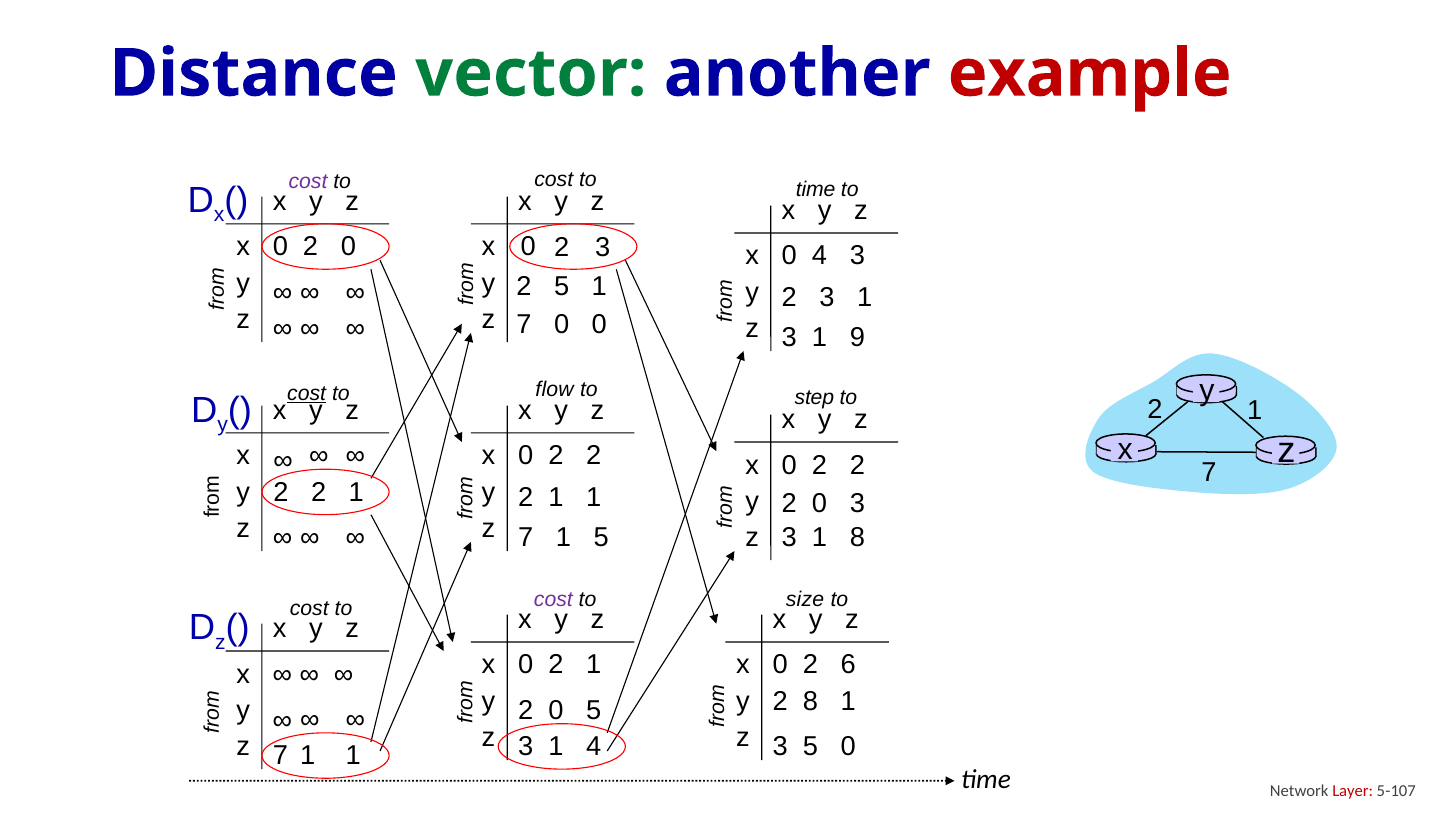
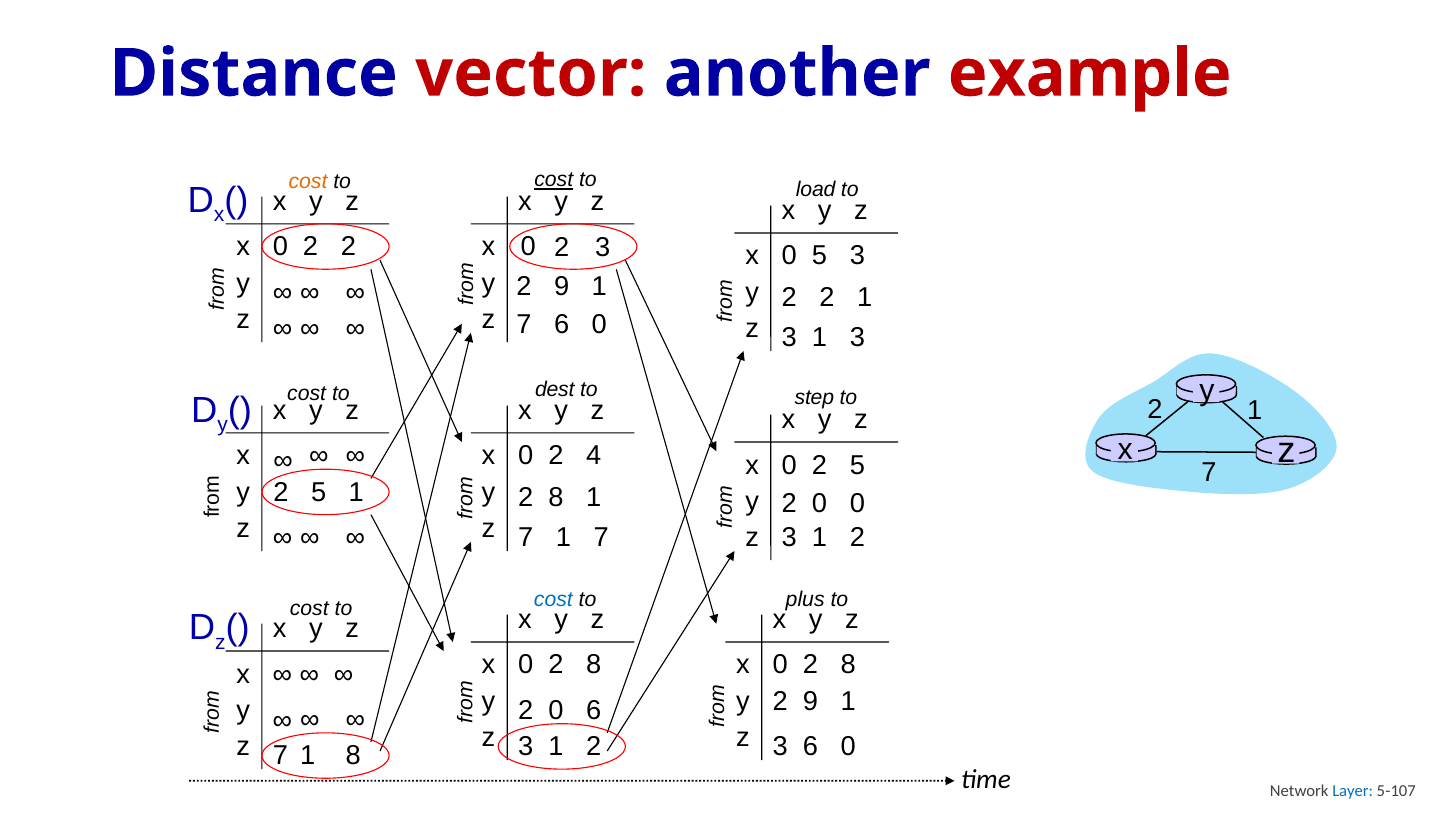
vector colour: green -> red (531, 74)
cost underline: none -> present (554, 180)
cost colour: purple -> orange (308, 182)
time: time -> load (816, 189)
0 2 0: 0 -> 2 (348, 247)
0 4: 4 -> 5 (819, 256)
5: 5 -> 9 (562, 287)
3: 3 -> 2 (827, 297)
7 0: 0 -> 6 (562, 324)
3 1 9: 9 -> 3 (857, 338)
flow: flow -> dest (555, 389)
cost underline: present -> none (307, 393)
2: 2 -> 4 (594, 456)
2: 2 -> 5 (857, 465)
2: 2 -> 5 (319, 493)
1: 1 -> 8 (556, 497)
2 0 3: 3 -> 0 (857, 504)
7 1 5: 5 -> 7 (601, 538)
8: 8 -> 2 (857, 538)
cost colour: purple -> blue (553, 600)
size: size -> plus (805, 600)
1: 1 -> 8 (594, 665)
6: 6 -> 8 (848, 665)
8: 8 -> 9 (810, 701)
0 5: 5 -> 6 (594, 710)
4: 4 -> 2 (594, 747)
3 5: 5 -> 6 (810, 747)
7 1 1: 1 -> 8 (353, 756)
Layer colour: red -> blue (1353, 791)
